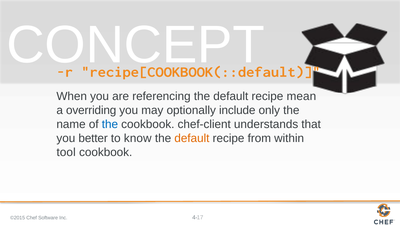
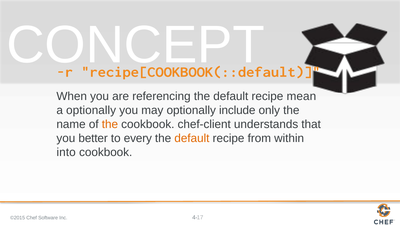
a overriding: overriding -> optionally (91, 110)
the colour: blue -> orange (110, 124)
know: know -> every (138, 138)
tool: tool -> into (66, 152)
